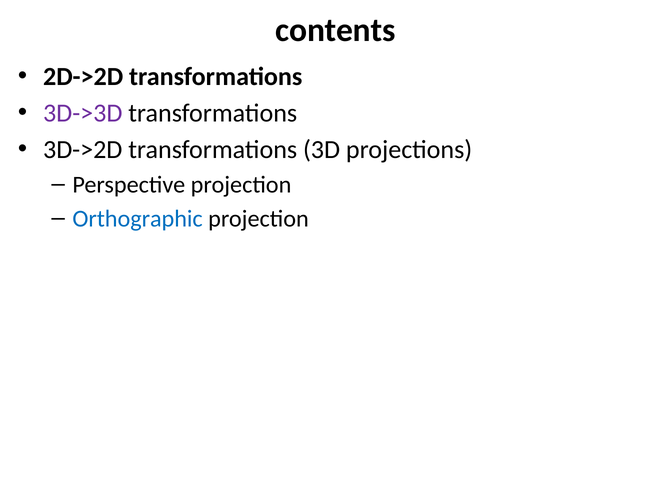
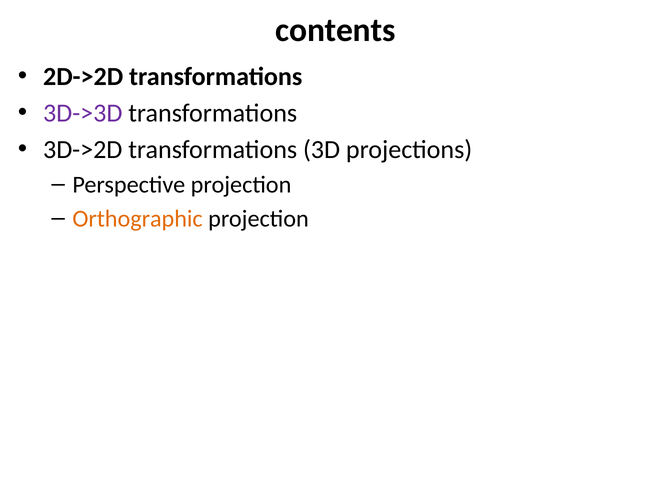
Orthographic colour: blue -> orange (138, 219)
